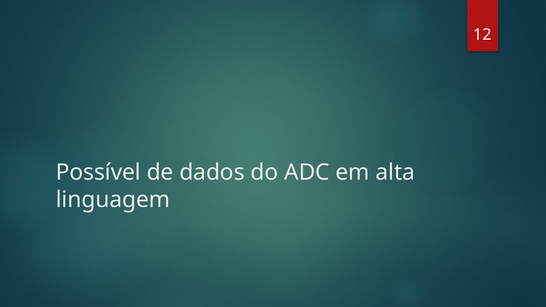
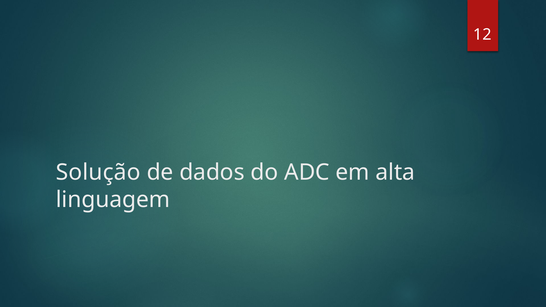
Possível: Possível -> Solução (98, 173)
